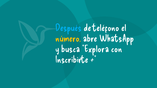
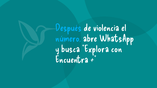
teléfono: teléfono -> violencia (106, 28)
número colour: yellow -> light blue (68, 39)
Inscribirte: Inscribirte -> Encuentra (72, 60)
